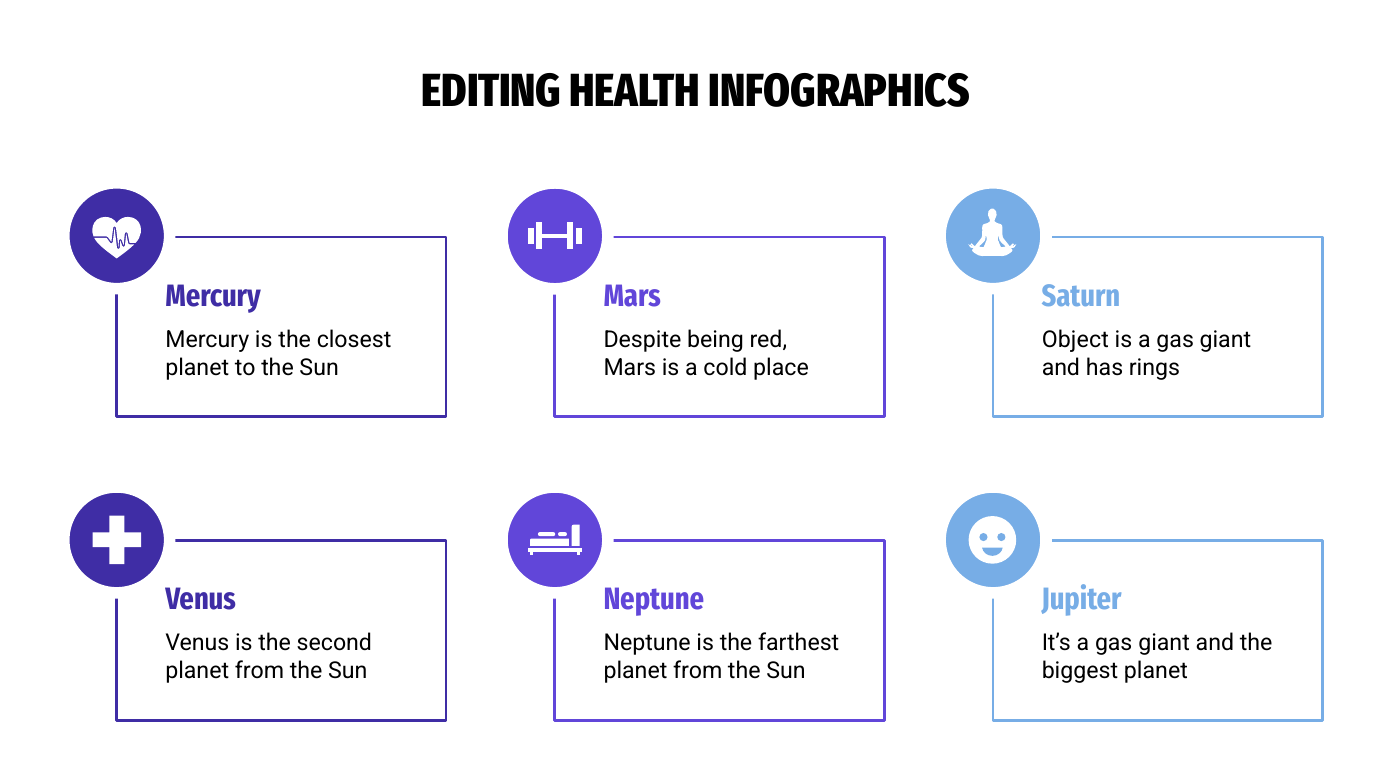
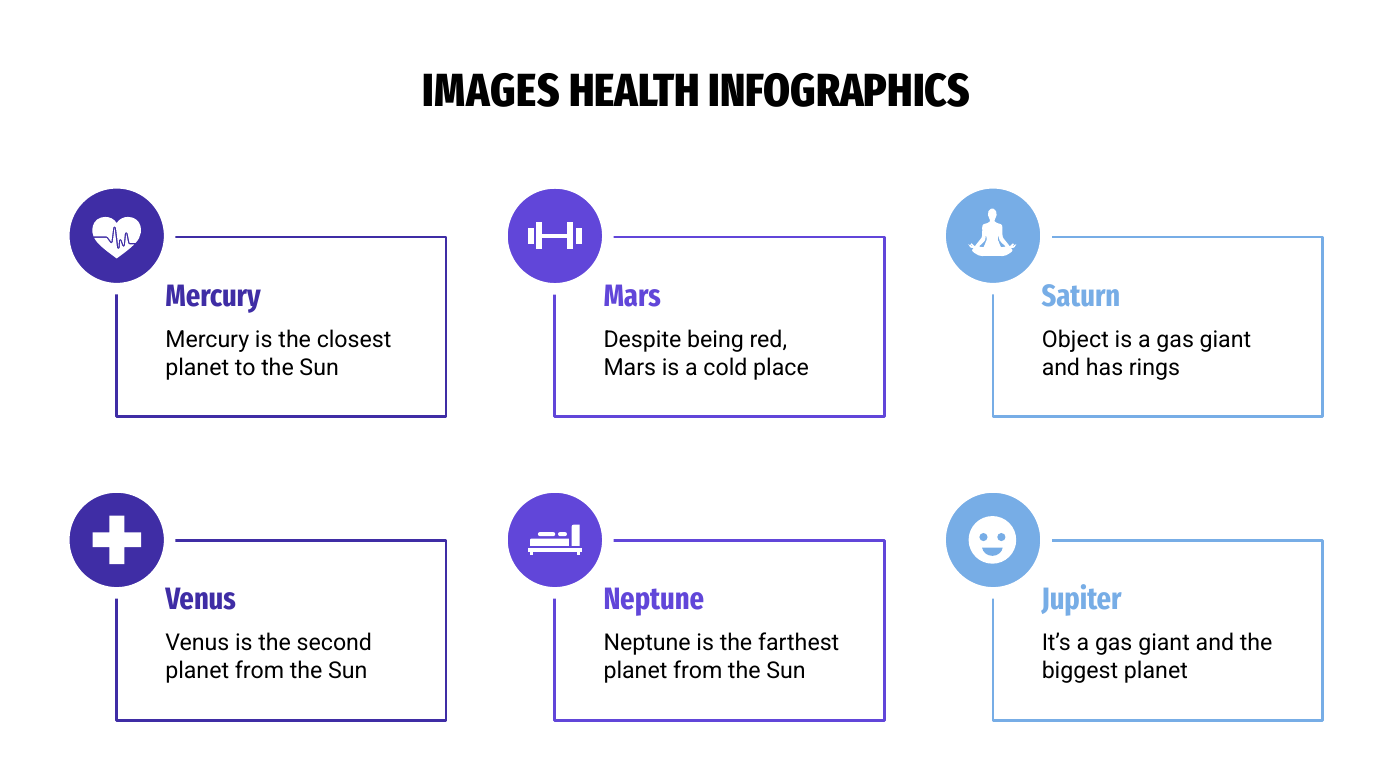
EDITING: EDITING -> IMAGES (491, 91)
